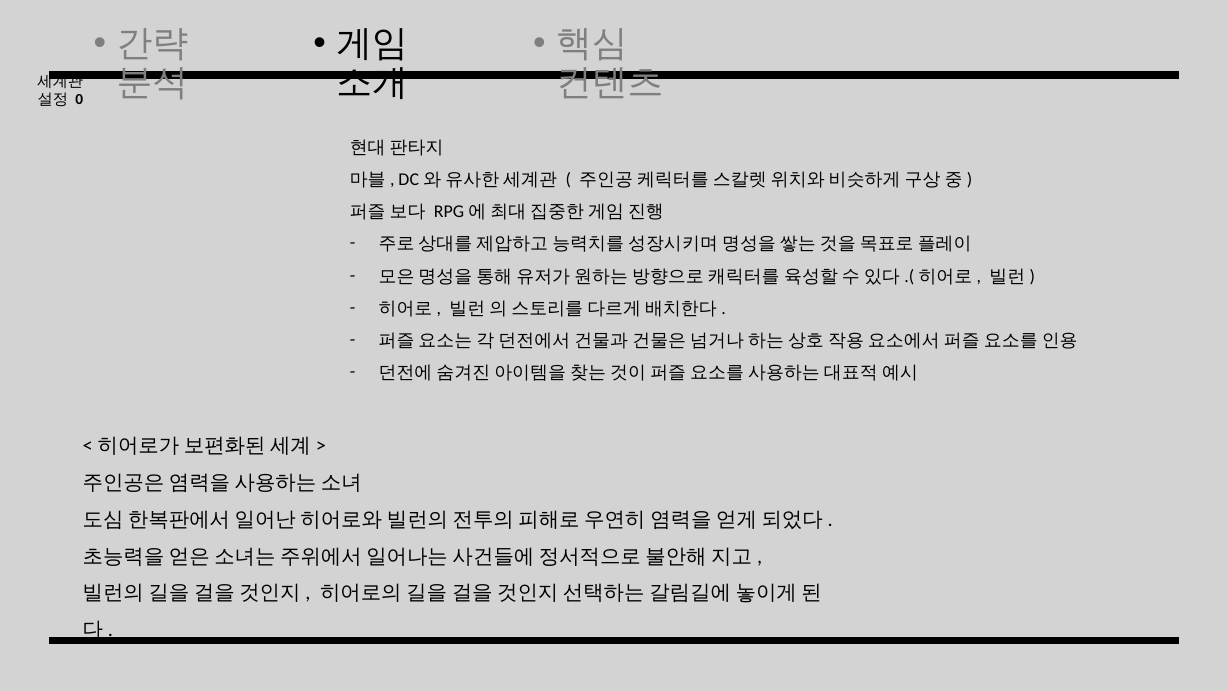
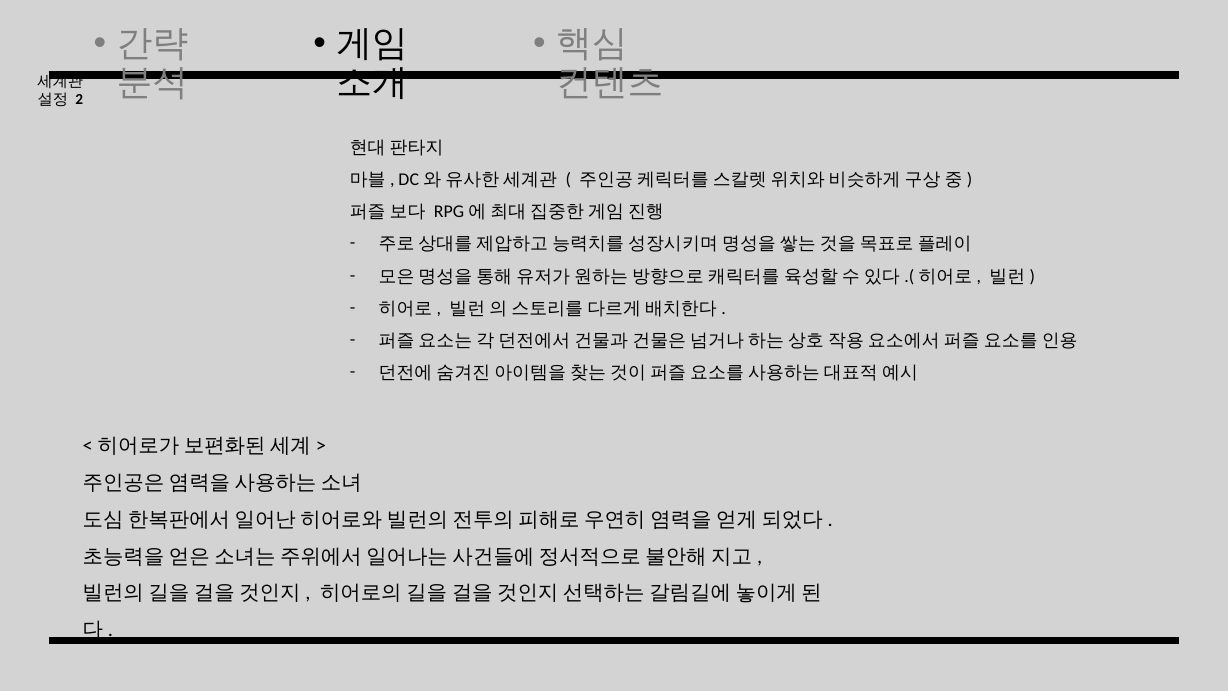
0: 0 -> 2 (79, 100)
